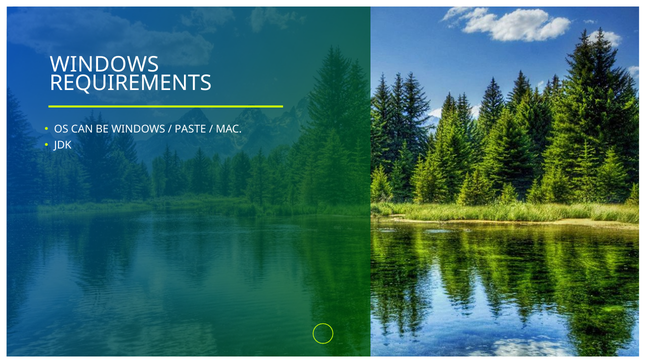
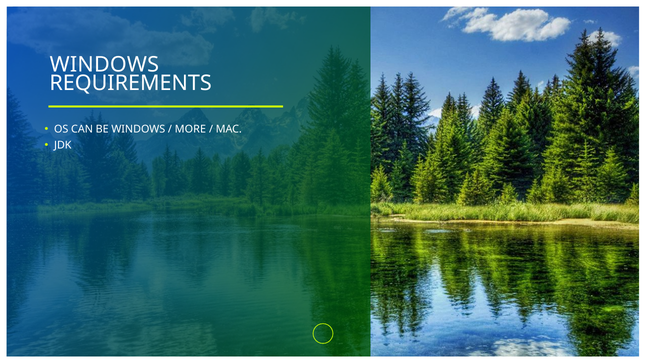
PASTE: PASTE -> MORE (190, 130)
